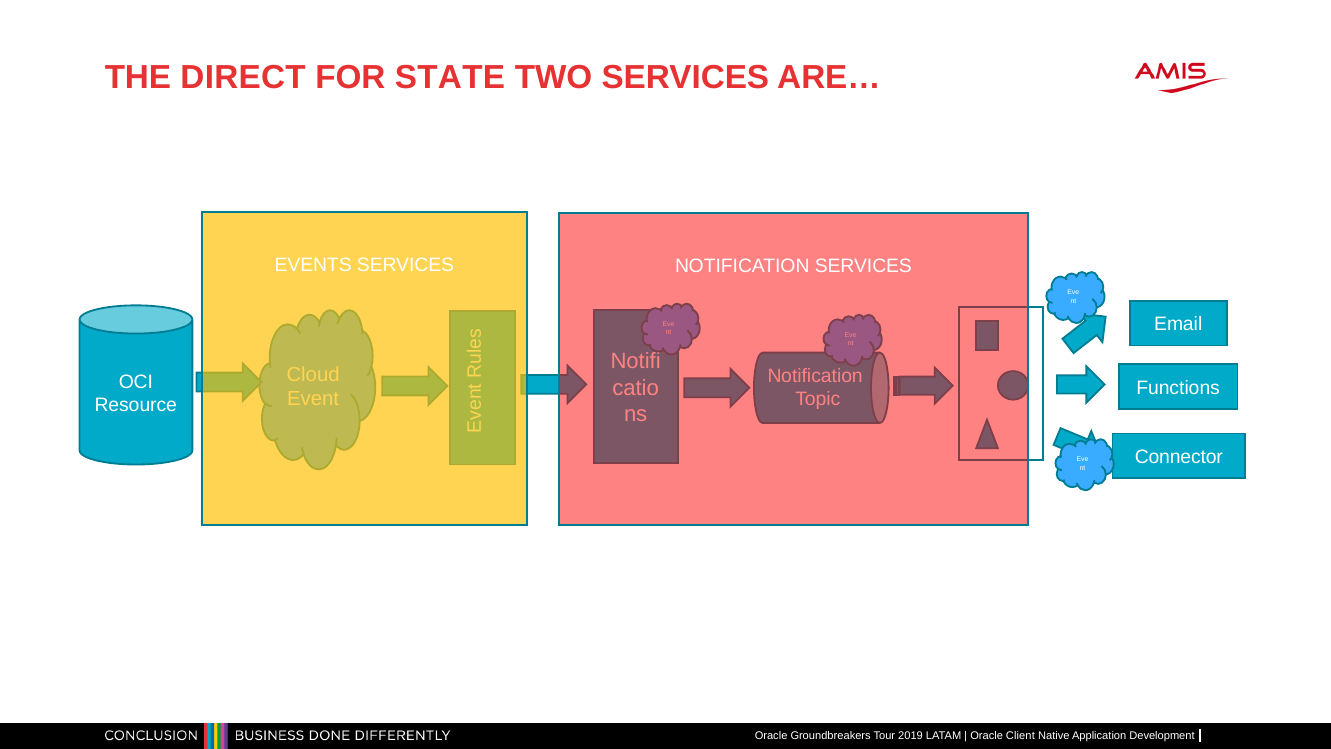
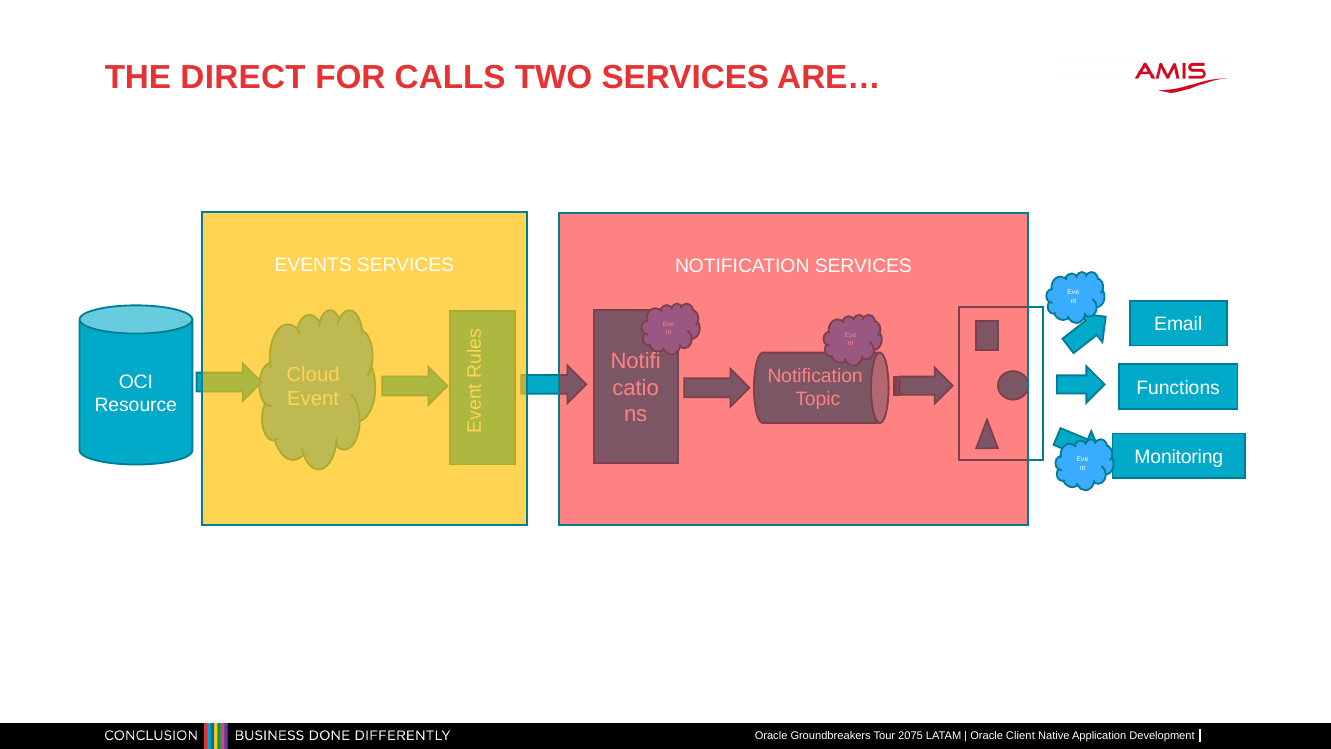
STATE: STATE -> CALLS (450, 78)
Connector: Connector -> Monitoring (1179, 457)
2019: 2019 -> 2075 (911, 736)
